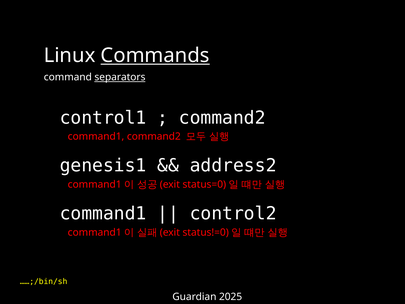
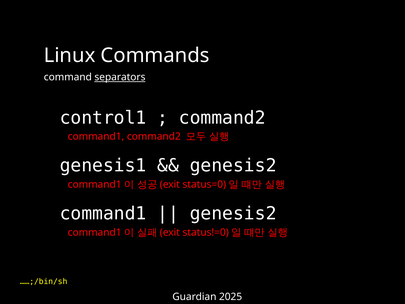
Commands underline: present -> none (155, 55)
address2: address2 -> genesis2 (233, 166)
control2: control2 -> genesis2 (233, 213)
